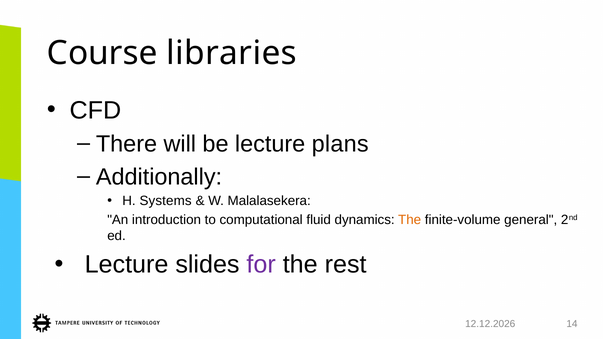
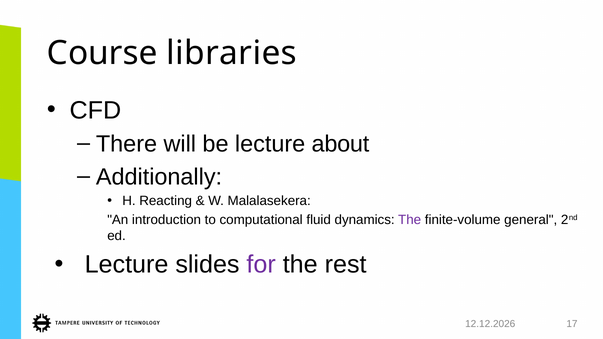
plans: plans -> about (340, 144)
Systems: Systems -> Reacting (166, 201)
The colour: orange -> purple (410, 220)
14: 14 -> 17 (572, 324)
